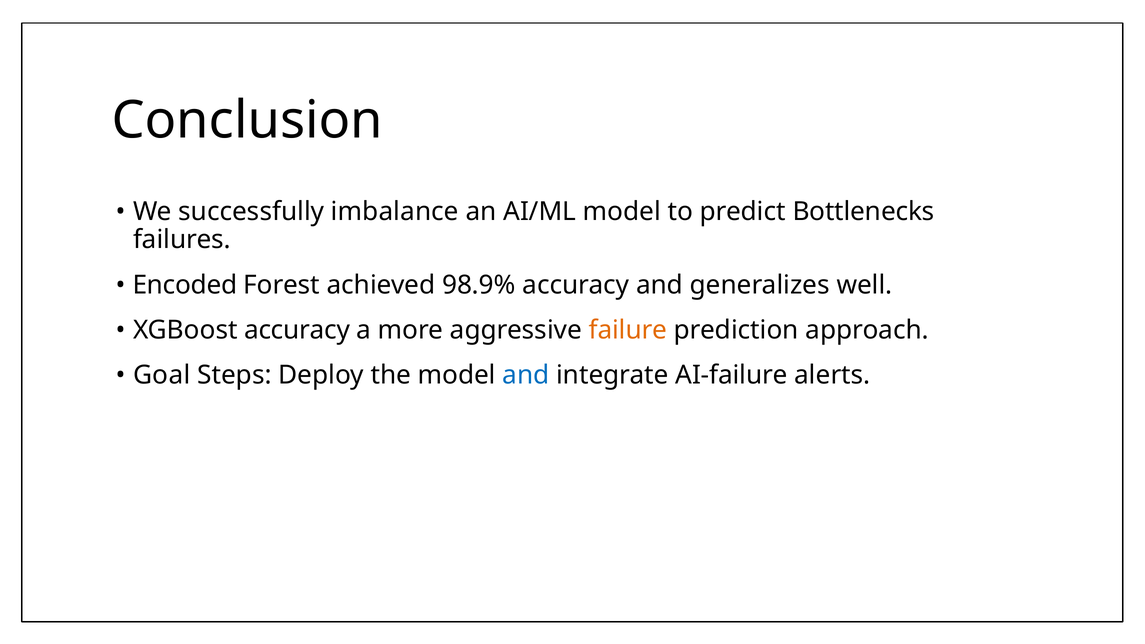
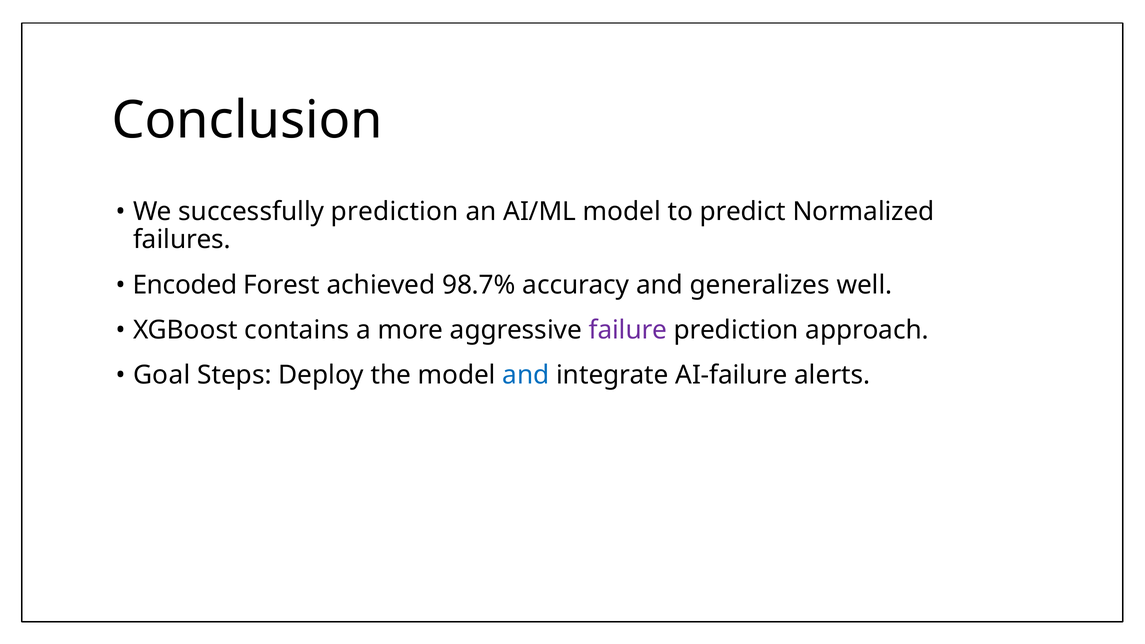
successfully imbalance: imbalance -> prediction (395, 212)
Bottlenecks: Bottlenecks -> Normalized (864, 212)
98.9%: 98.9% -> 98.7% (479, 285)
XGBoost accuracy: accuracy -> contains (297, 330)
failure colour: orange -> purple (628, 330)
